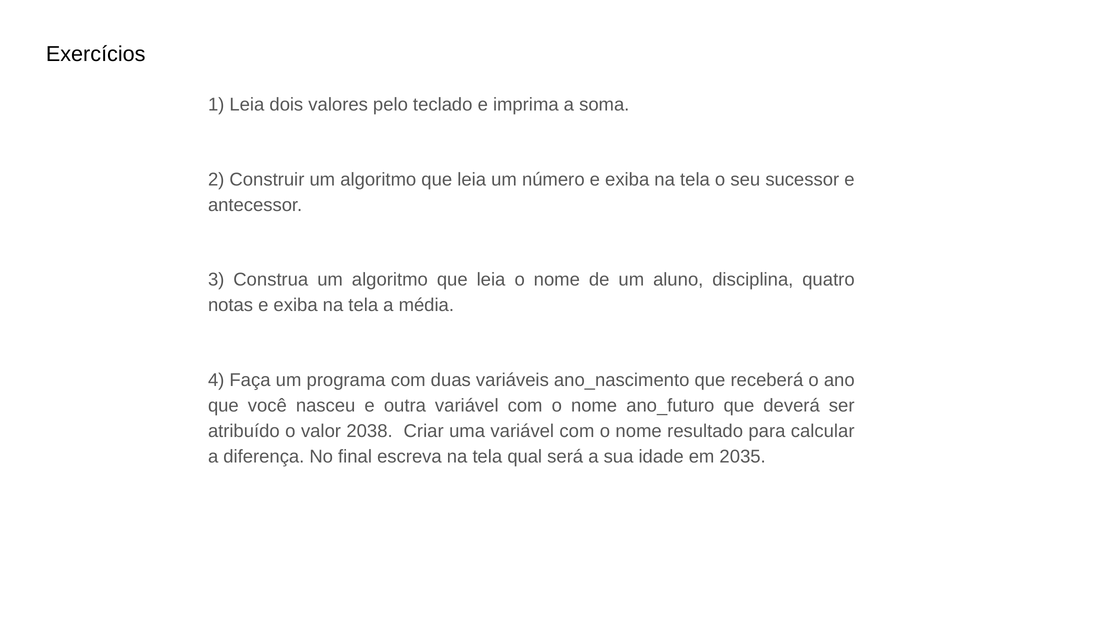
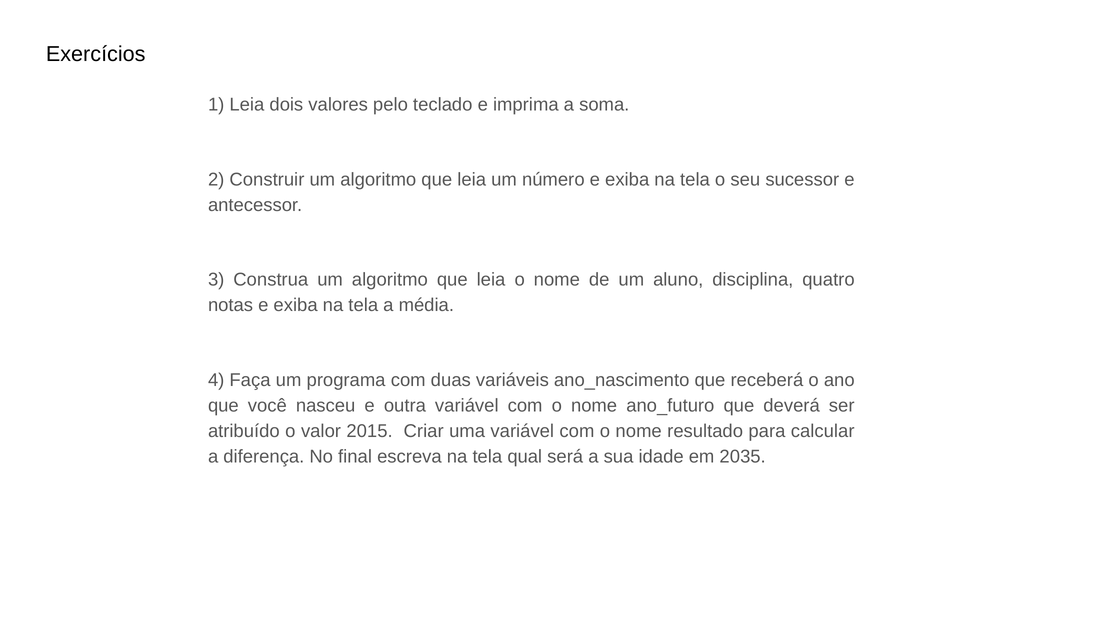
2038: 2038 -> 2015 (370, 431)
